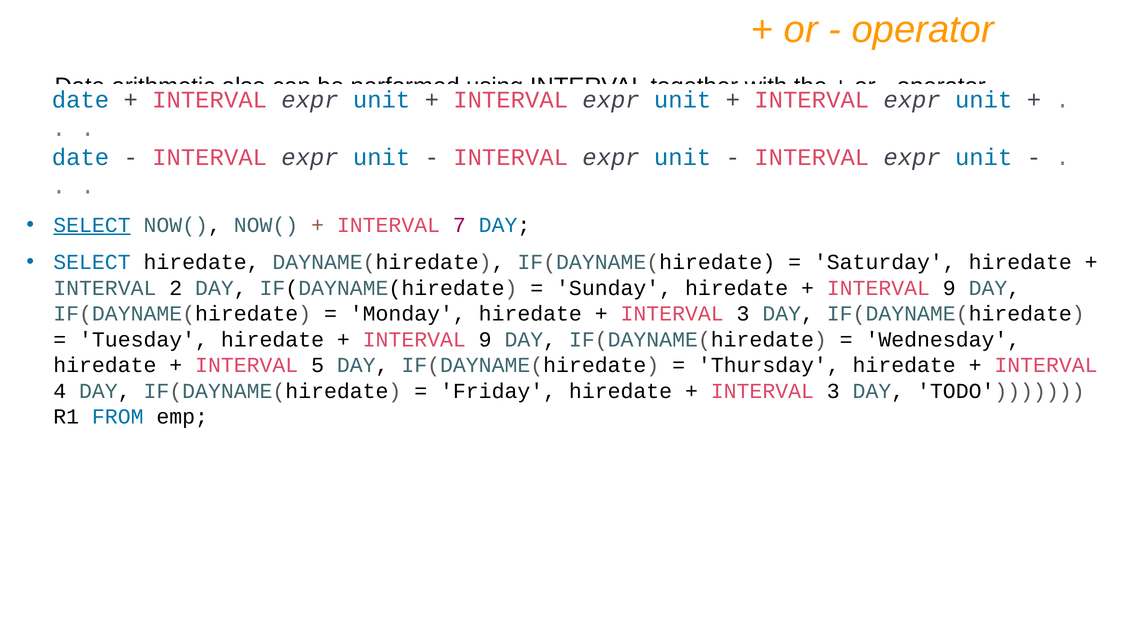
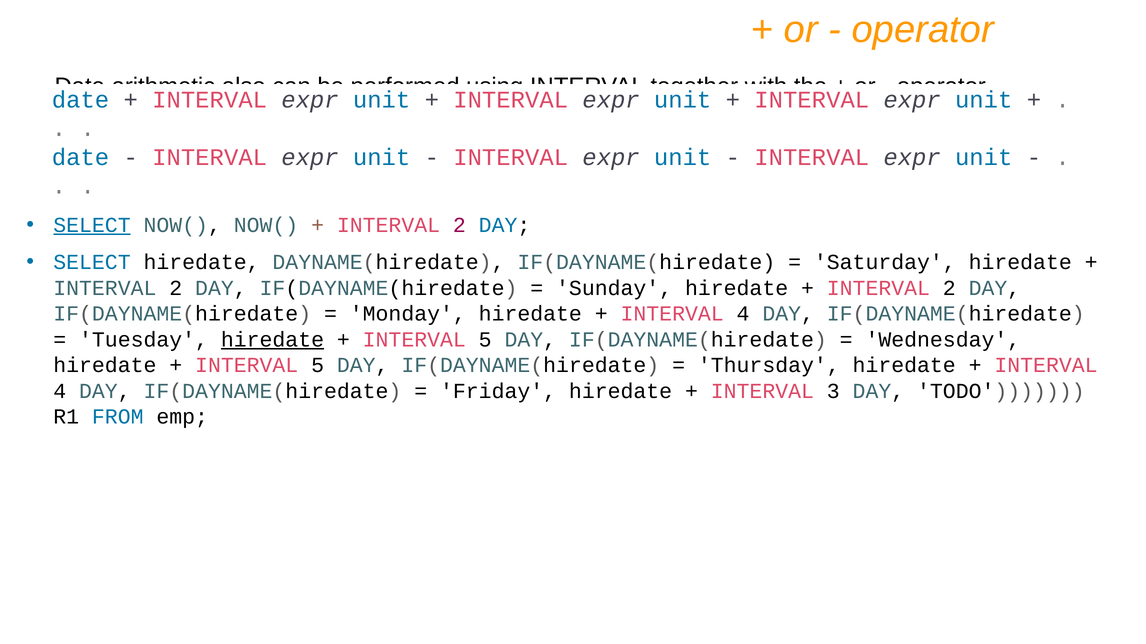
7: 7 -> 2 (459, 225)
9: 9 -> 2 (949, 288)
3: 3 -> 4 (743, 314)
hiredate underline: none -> present (272, 340)
9: 9 -> 5 (485, 340)
